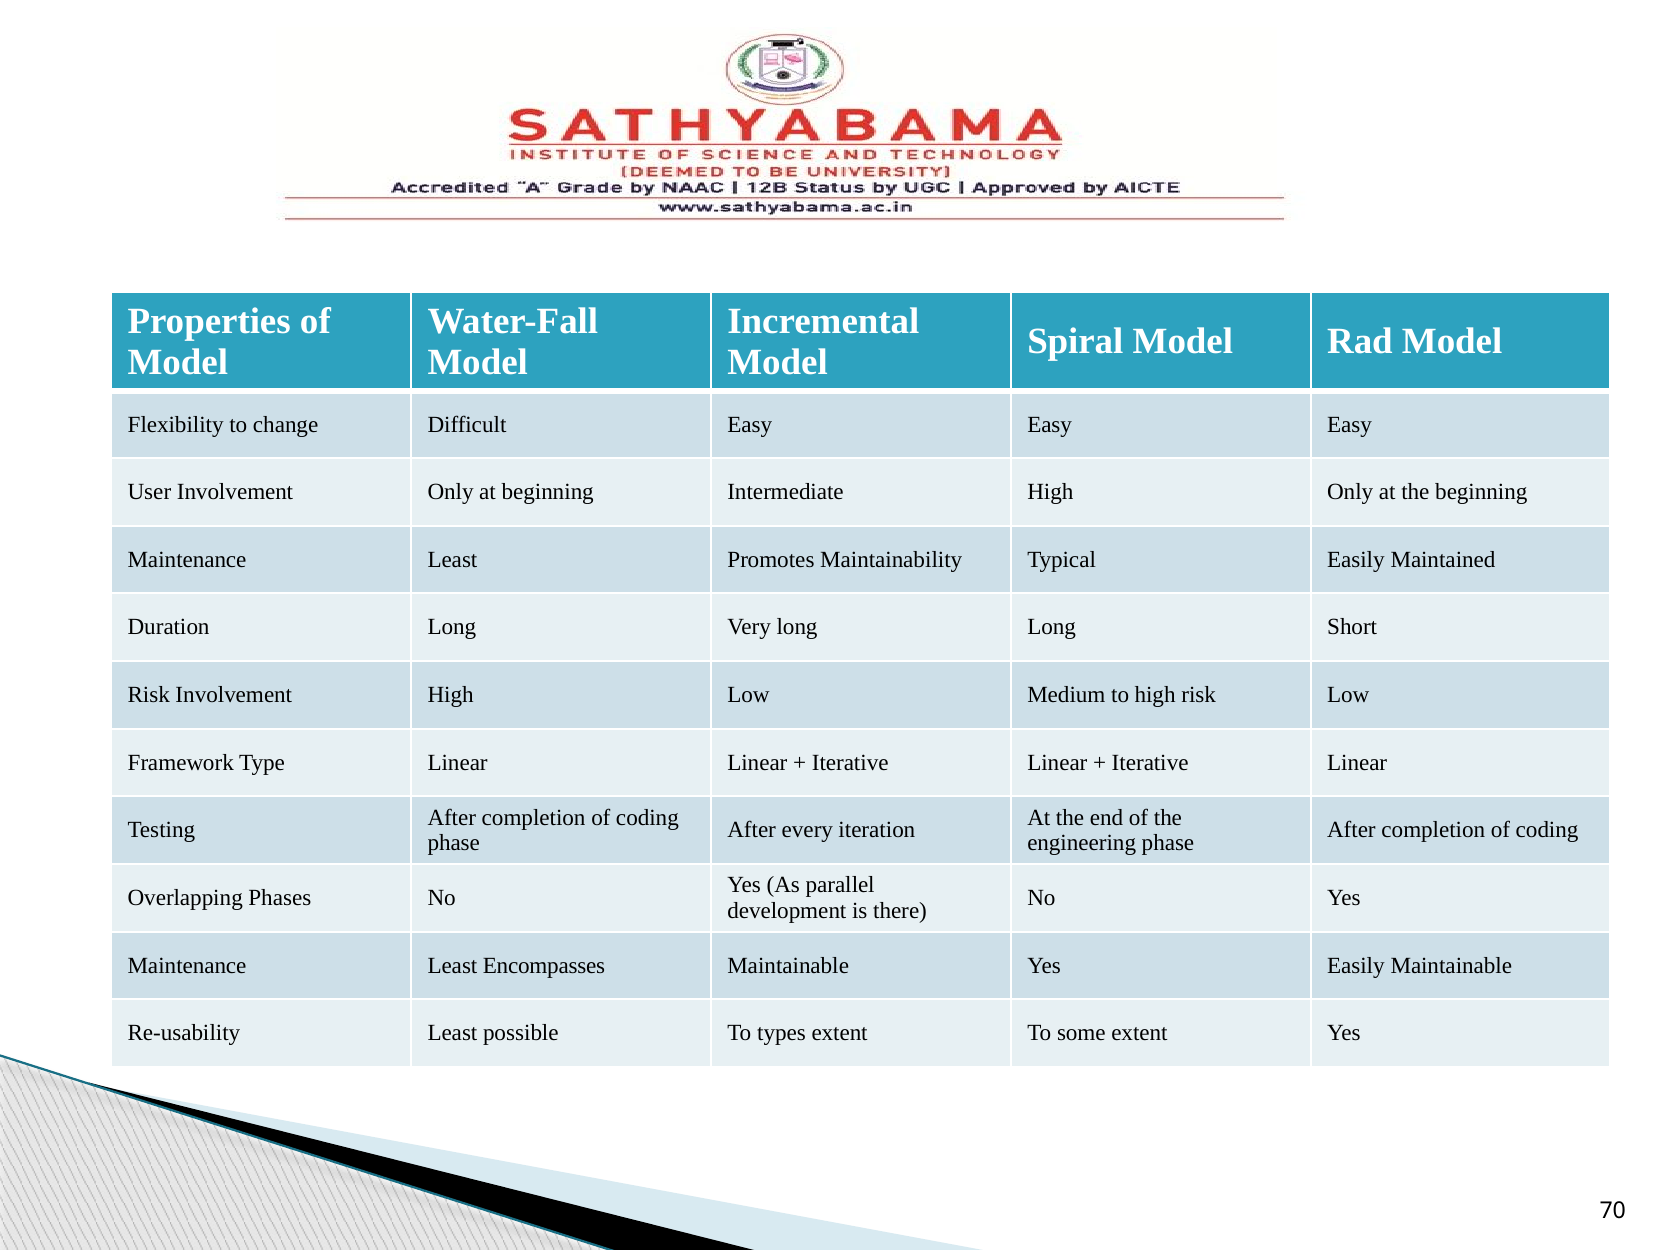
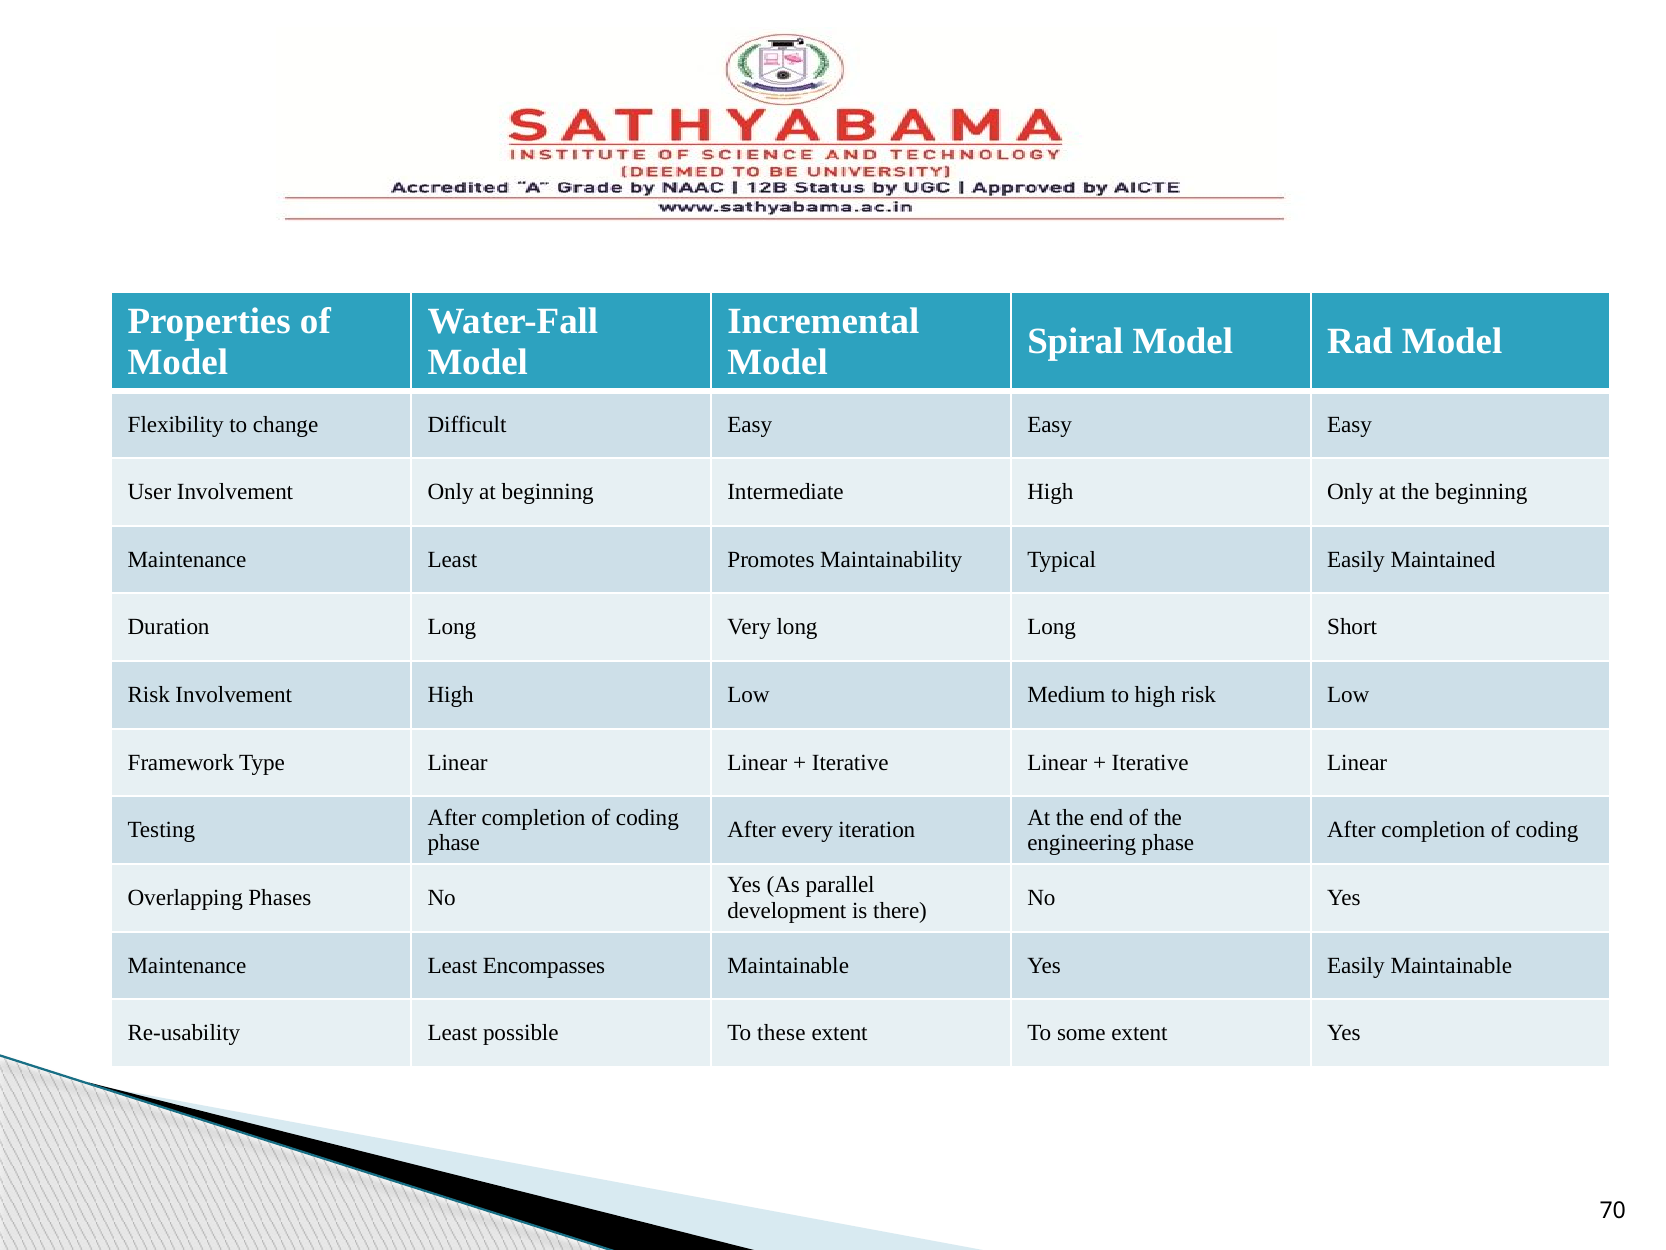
types: types -> these (781, 1033)
